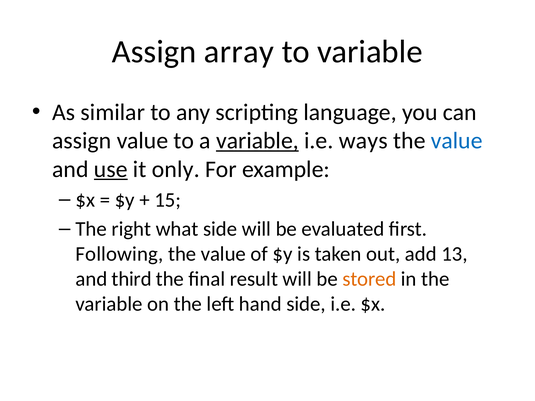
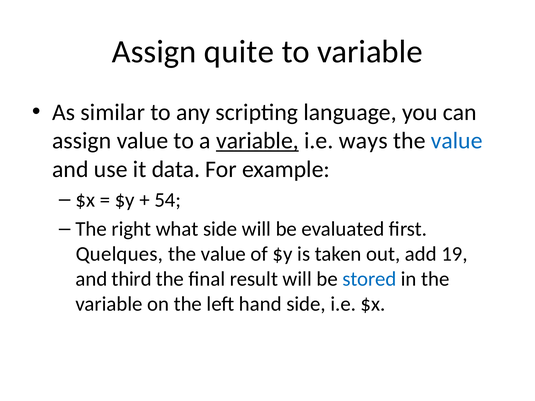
array: array -> quite (239, 52)
use underline: present -> none (111, 169)
only: only -> data (176, 169)
15: 15 -> 54 (168, 200)
Following: Following -> Quelques (119, 254)
13: 13 -> 19 (454, 254)
stored colour: orange -> blue (369, 279)
